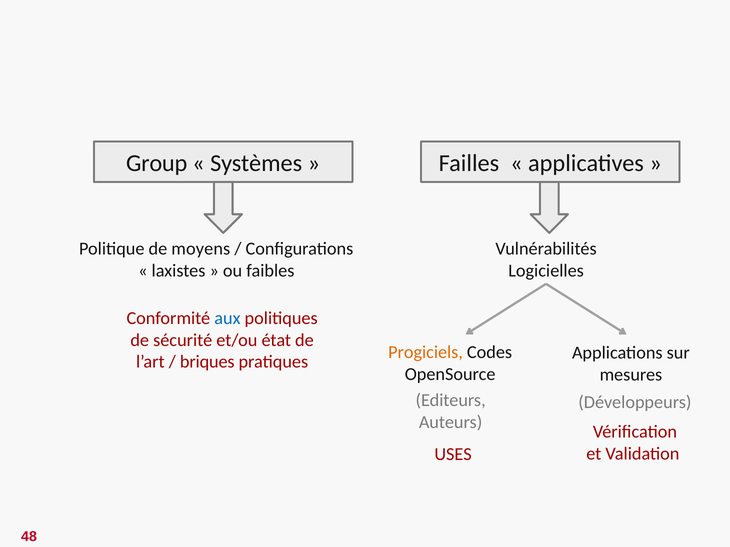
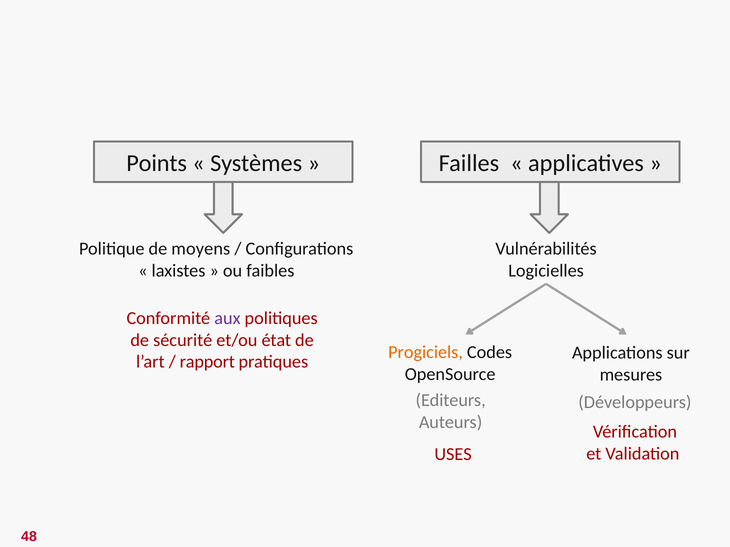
Group: Group -> Points (157, 164)
aux colour: blue -> purple (227, 318)
briques: briques -> rapport (207, 362)
